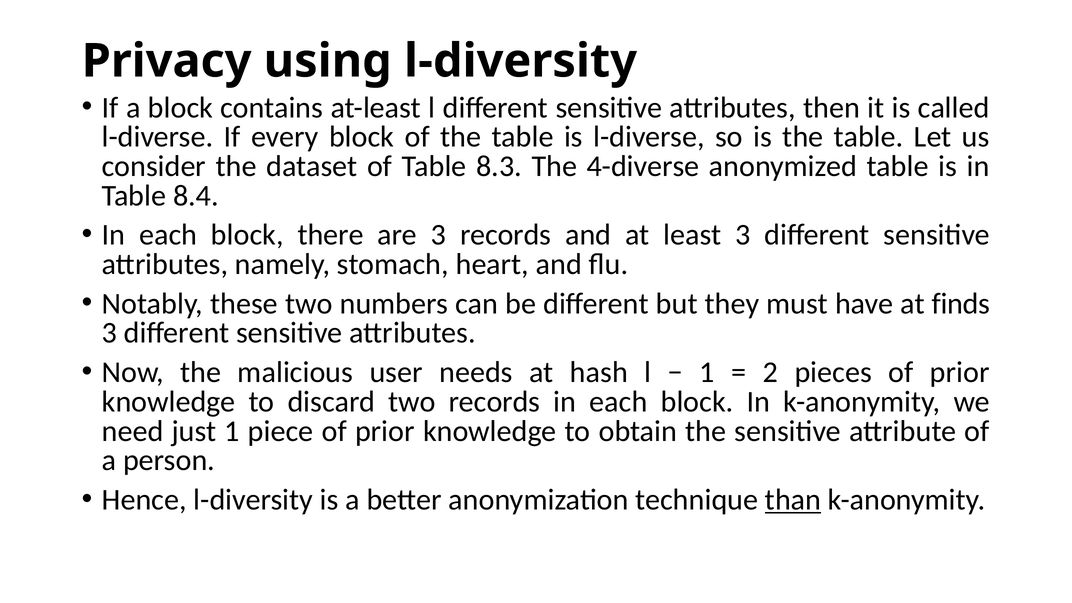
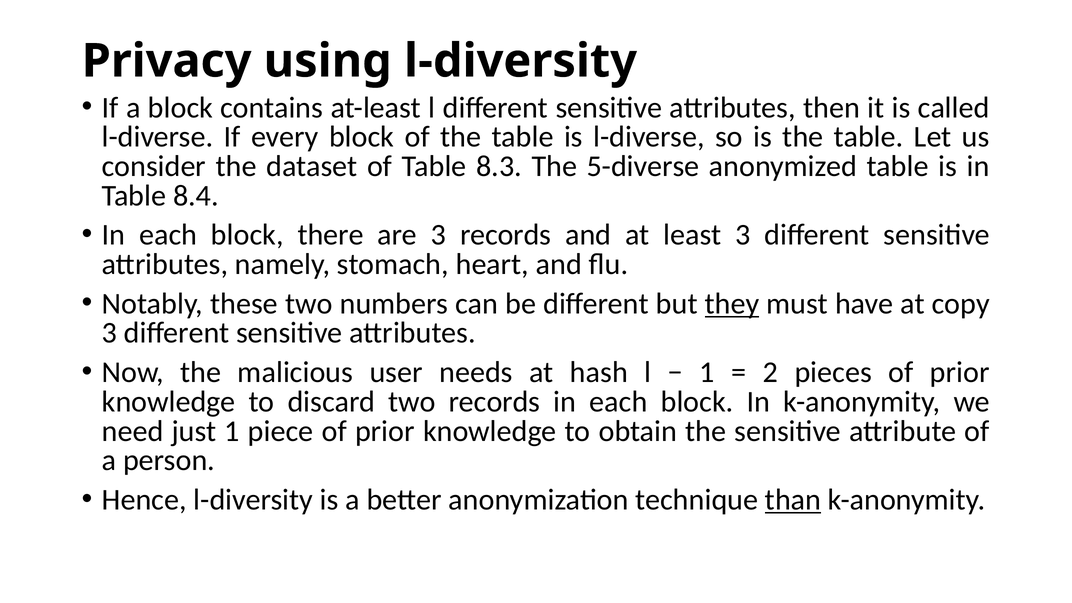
4-diverse: 4-diverse -> 5-diverse (643, 166)
they underline: none -> present (732, 304)
finds: finds -> copy (961, 304)
